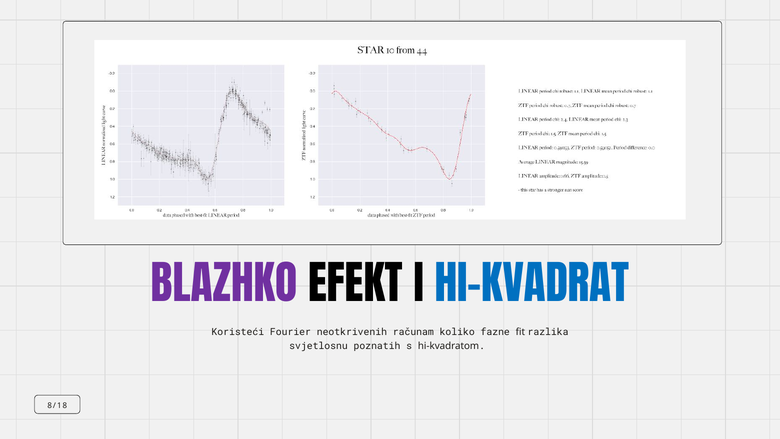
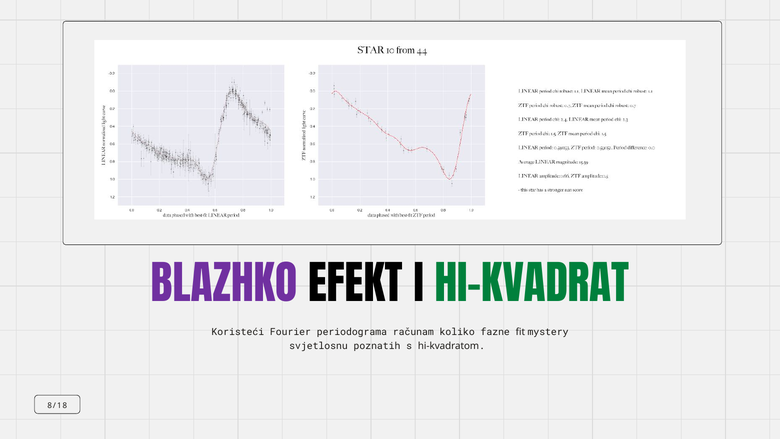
HI-KVADRAT colour: blue -> green (532, 286)
neotkrivenih: neotkrivenih -> periodograma (352, 332)
razlika: razlika -> mystery (548, 332)
